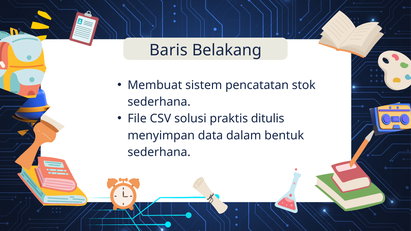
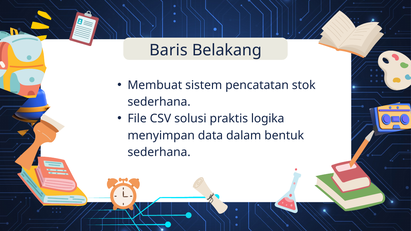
ditulis: ditulis -> logika (268, 119)
